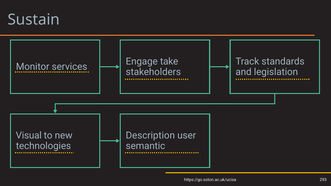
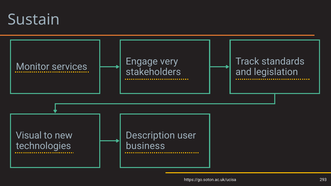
take: take -> very (169, 62)
semantic: semantic -> business (145, 146)
